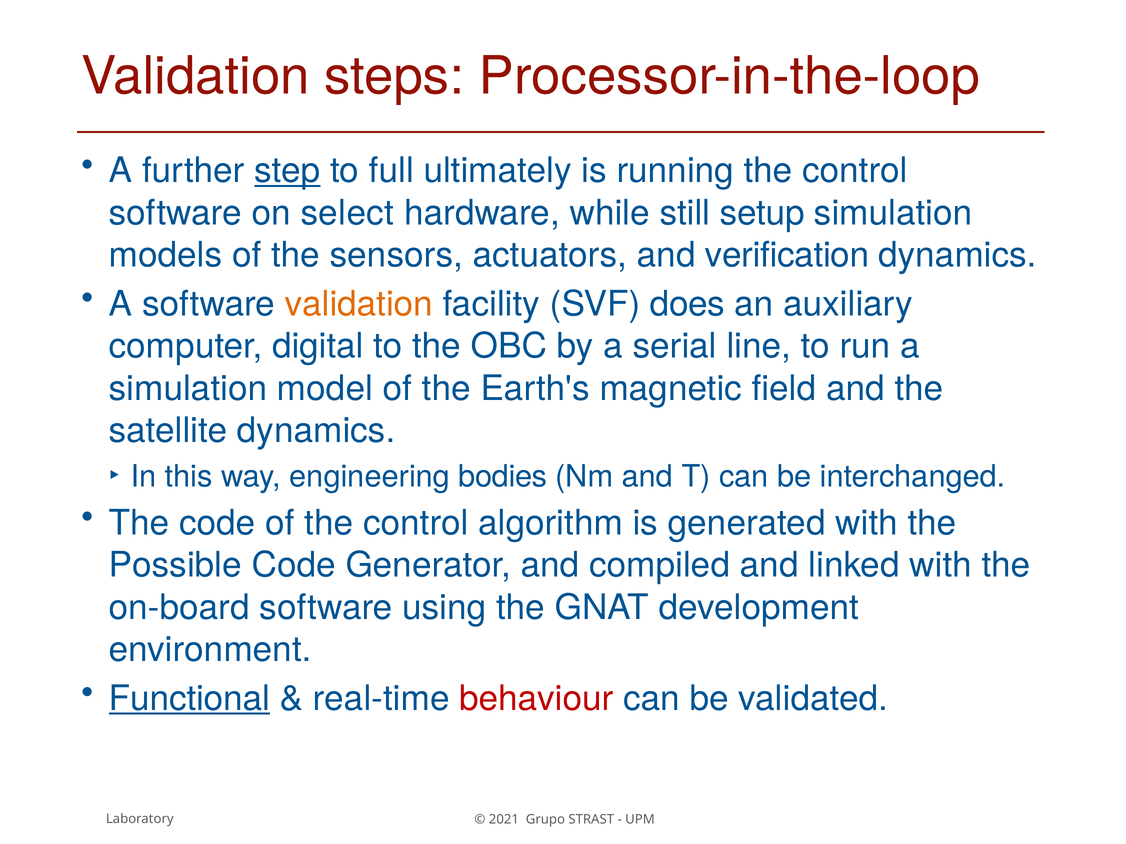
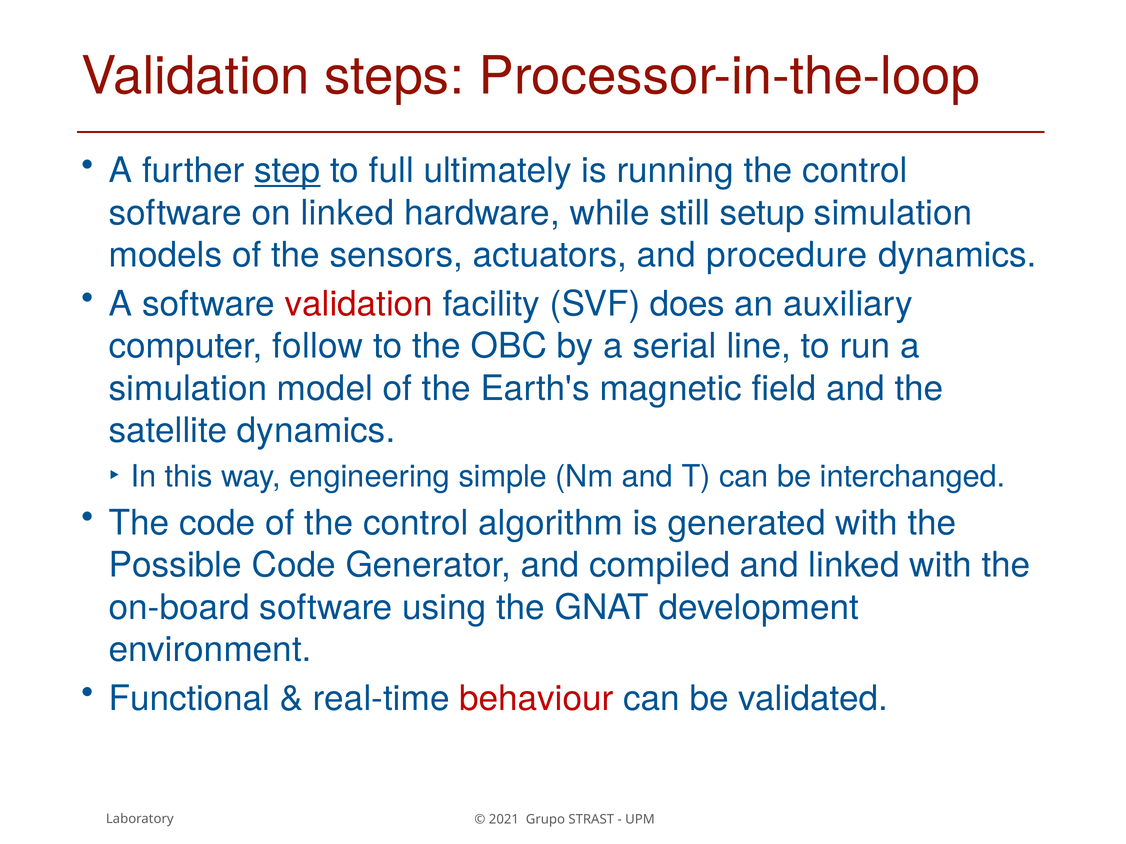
on select: select -> linked (347, 213)
verification: verification -> procedure (787, 255)
validation colour: orange -> red (359, 304)
digital: digital -> follow (318, 346)
bodies: bodies -> simple (503, 477)
Functional underline: present -> none (189, 699)
